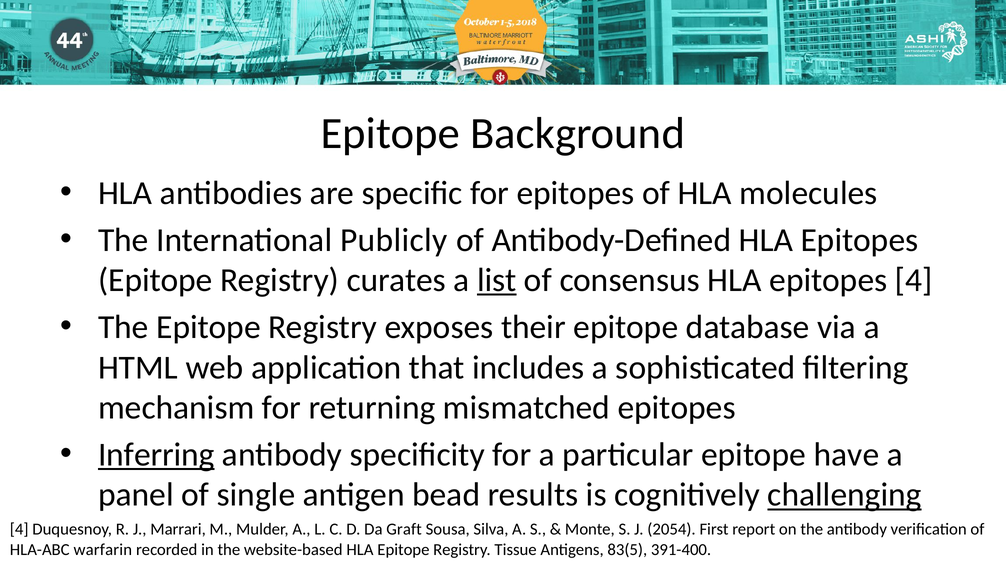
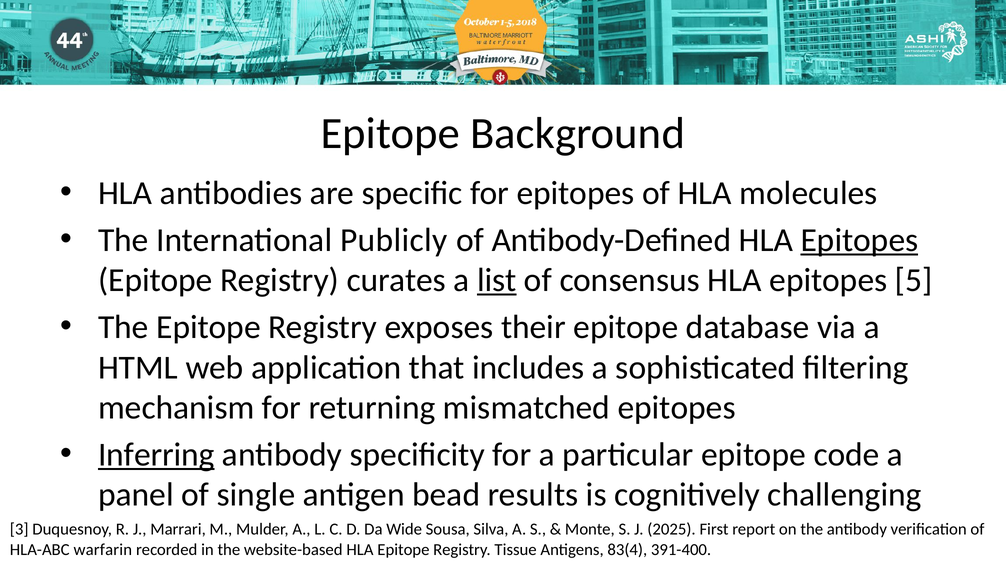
Epitopes underline: none -> present (859, 240)
epitopes 4: 4 -> 5 (914, 280)
have: have -> code (847, 455)
challenging underline: present -> none (845, 495)
4: 4 -> 3 (19, 529)
Graft: Graft -> Wide (404, 529)
2054: 2054 -> 2025 (672, 529)
83(5: 83(5 -> 83(4 (627, 549)
